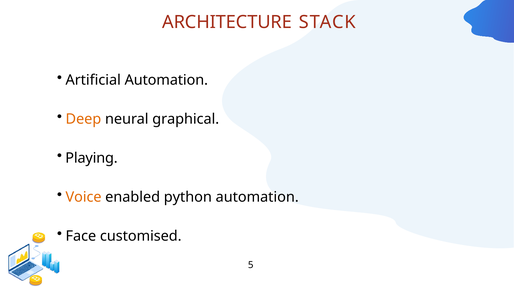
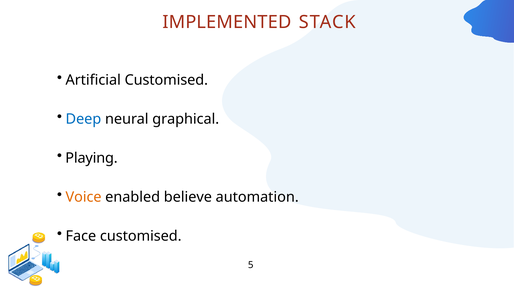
ARCHITECTURE: ARCHITECTURE -> IMPLEMENTED (227, 22)
Artificial Automation: Automation -> Customised (166, 80)
Deep colour: orange -> blue (83, 119)
python: python -> believe (188, 197)
